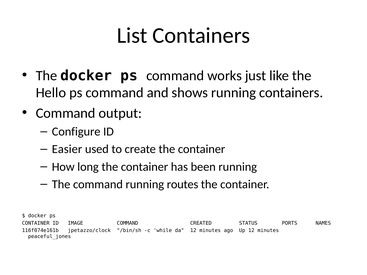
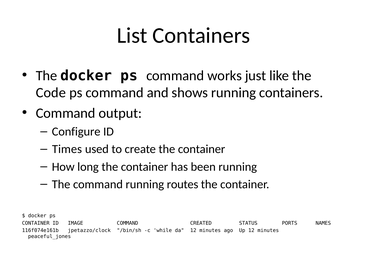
Hello: Hello -> Code (51, 93)
Easier: Easier -> Times (67, 149)
